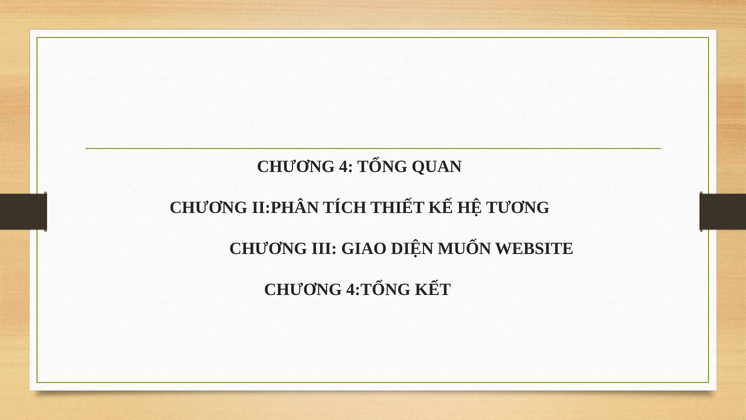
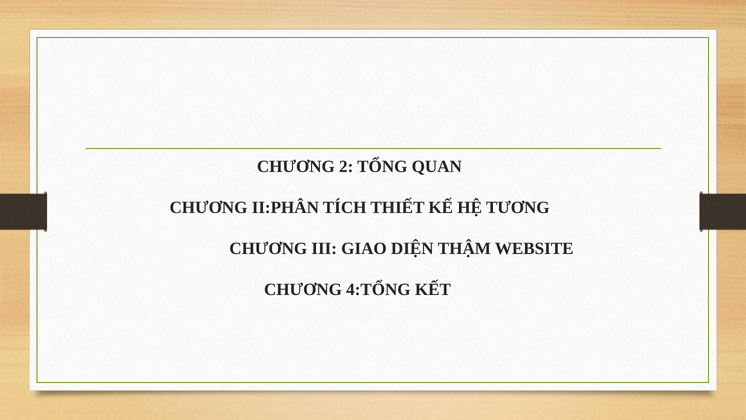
4: 4 -> 2 (346, 166)
MUỐN: MUỐN -> THẬM (464, 249)
